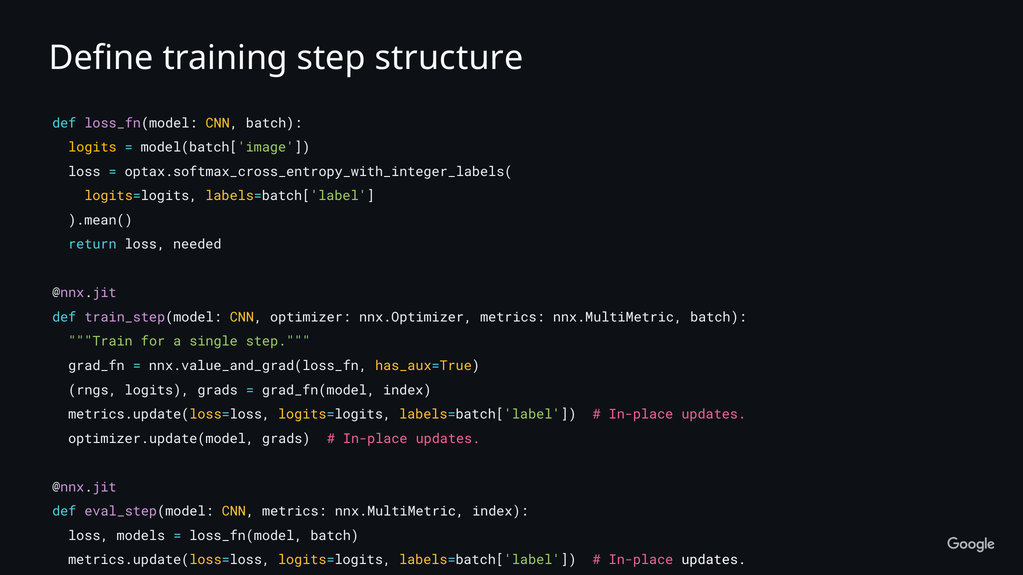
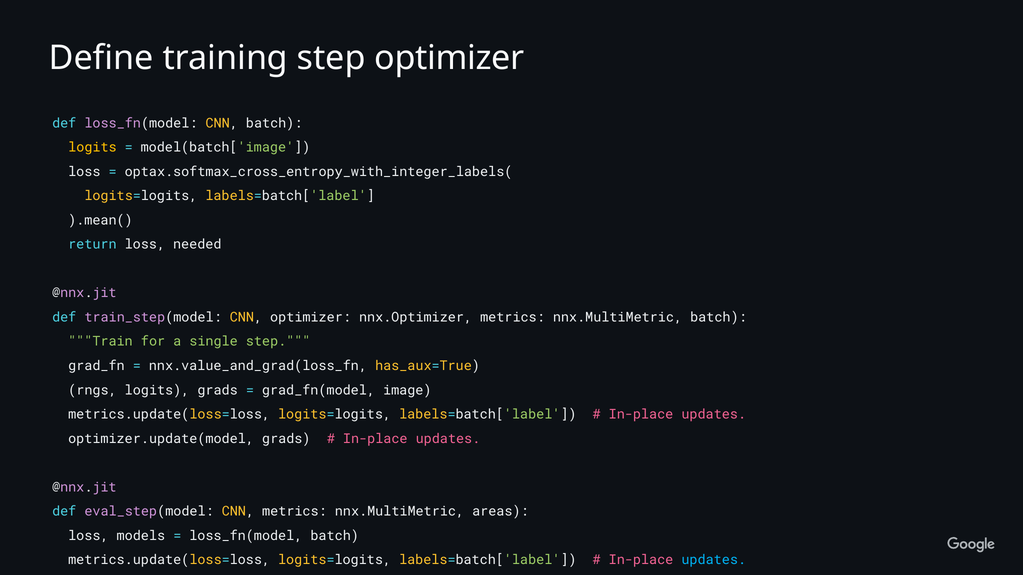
step structure: structure -> optimizer (449, 58)
grad_fn(model index: index -> image (407, 390)
nnx.MultiMetric index: index -> areas (500, 512)
updates colour: white -> light blue (714, 560)
